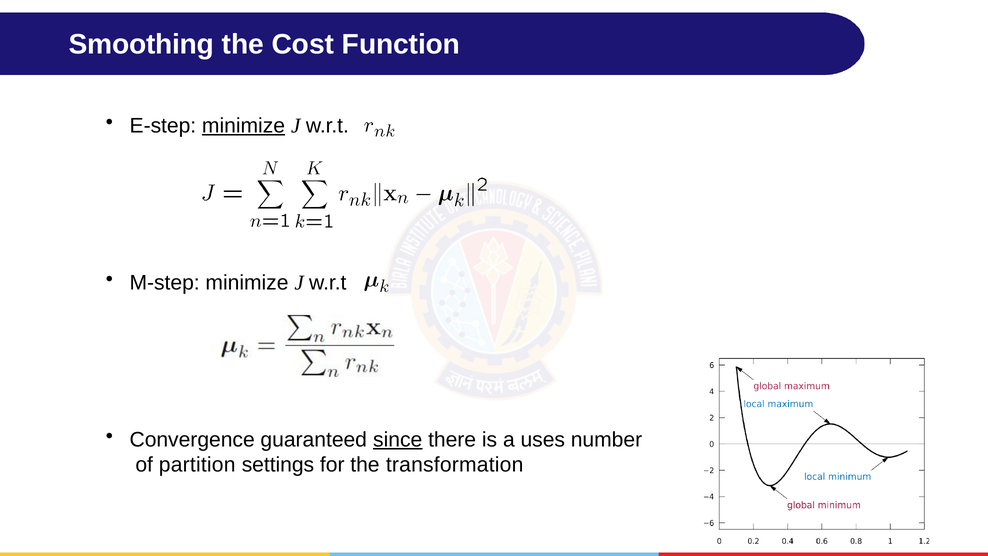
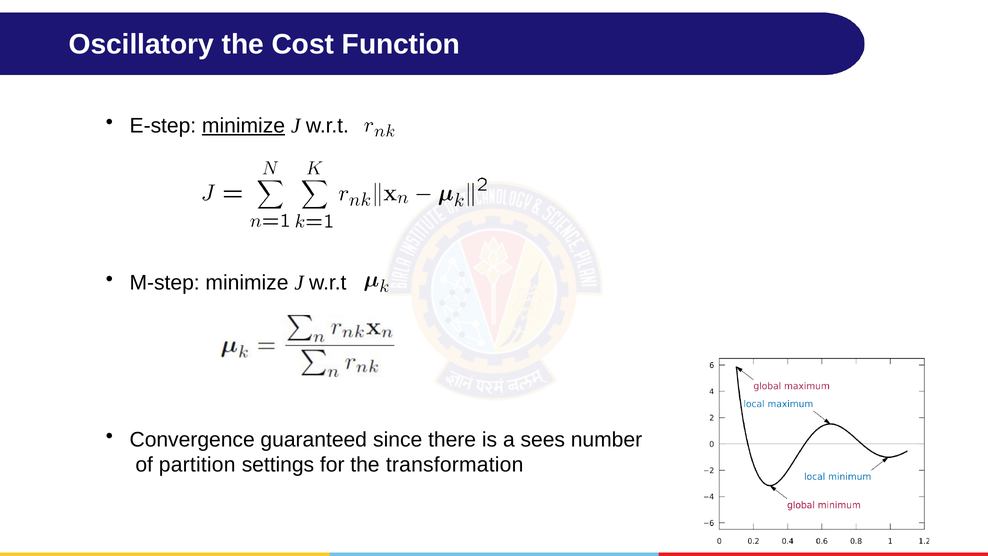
Smoothing: Smoothing -> Oscillatory (141, 44)
since underline: present -> none (398, 439)
uses: uses -> sees (543, 439)
